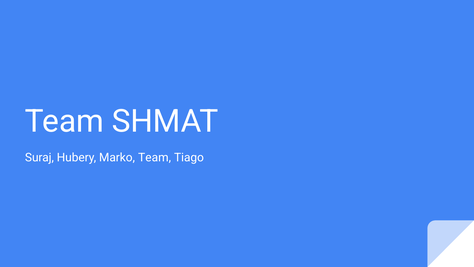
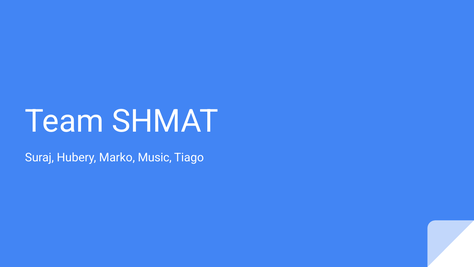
Marko Team: Team -> Music (155, 157)
